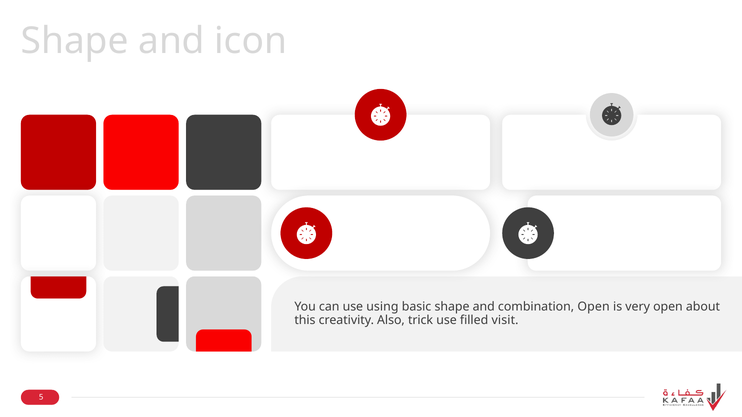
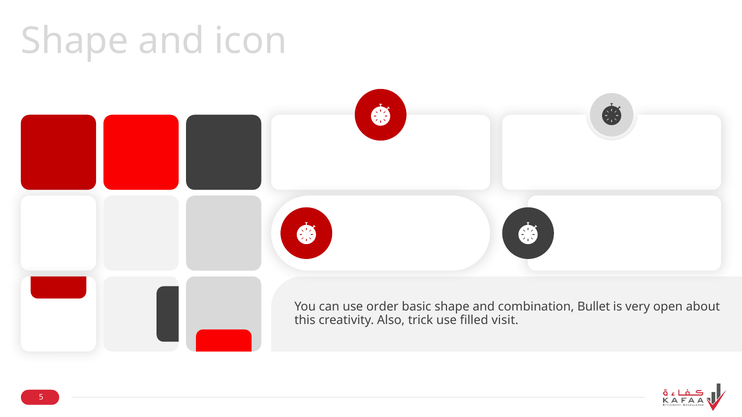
using: using -> order (382, 307)
combination Open: Open -> Bullet (594, 307)
